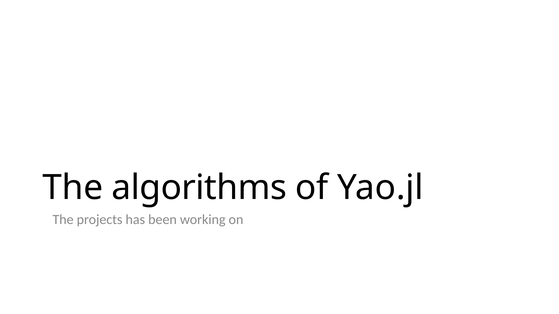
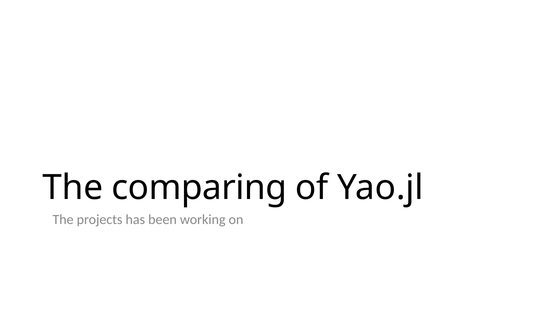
algorithms: algorithms -> comparing (199, 188)
